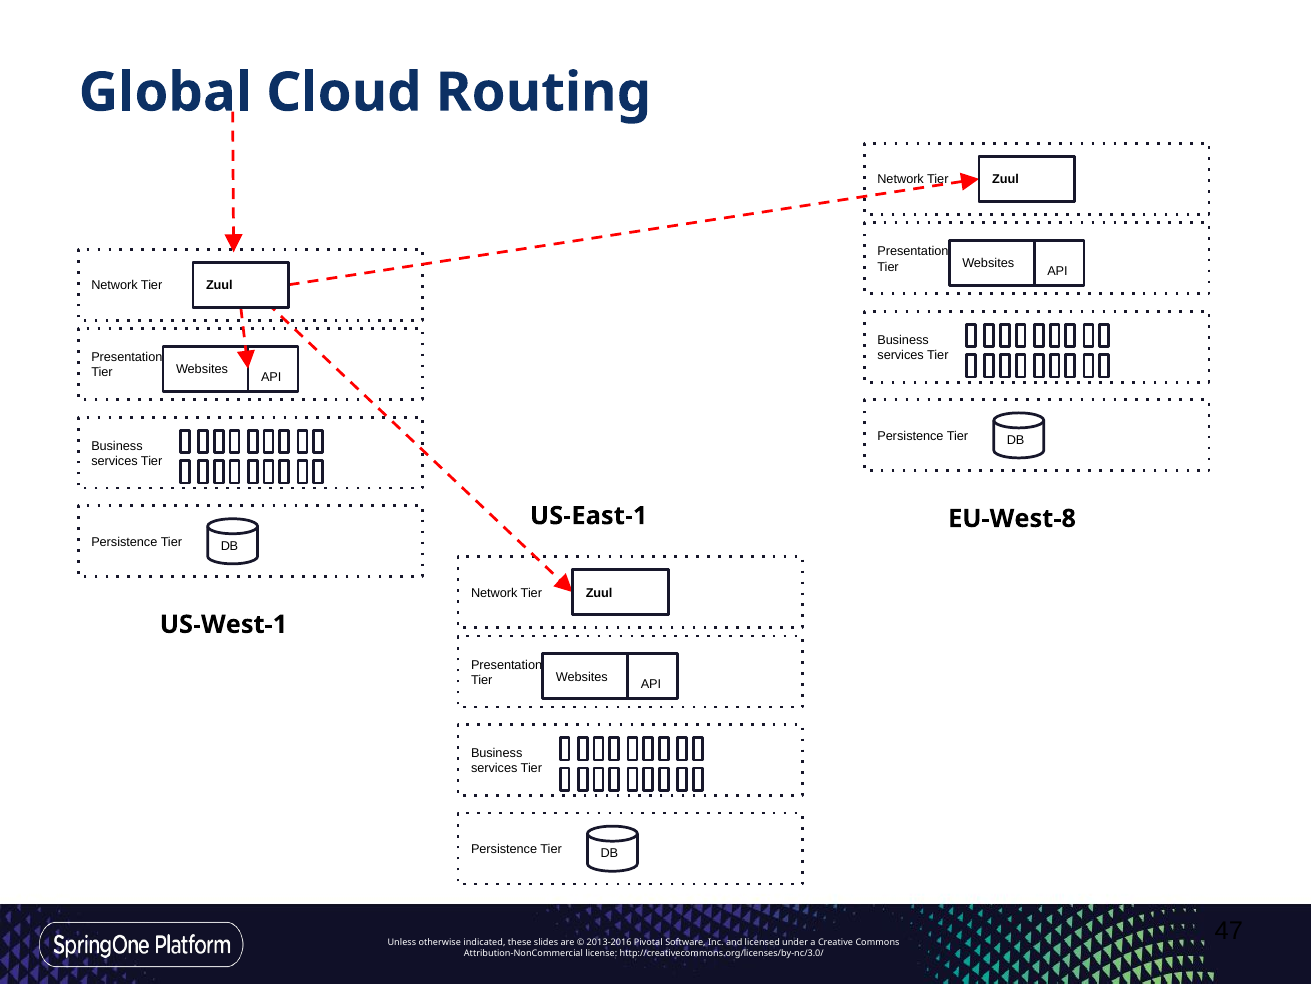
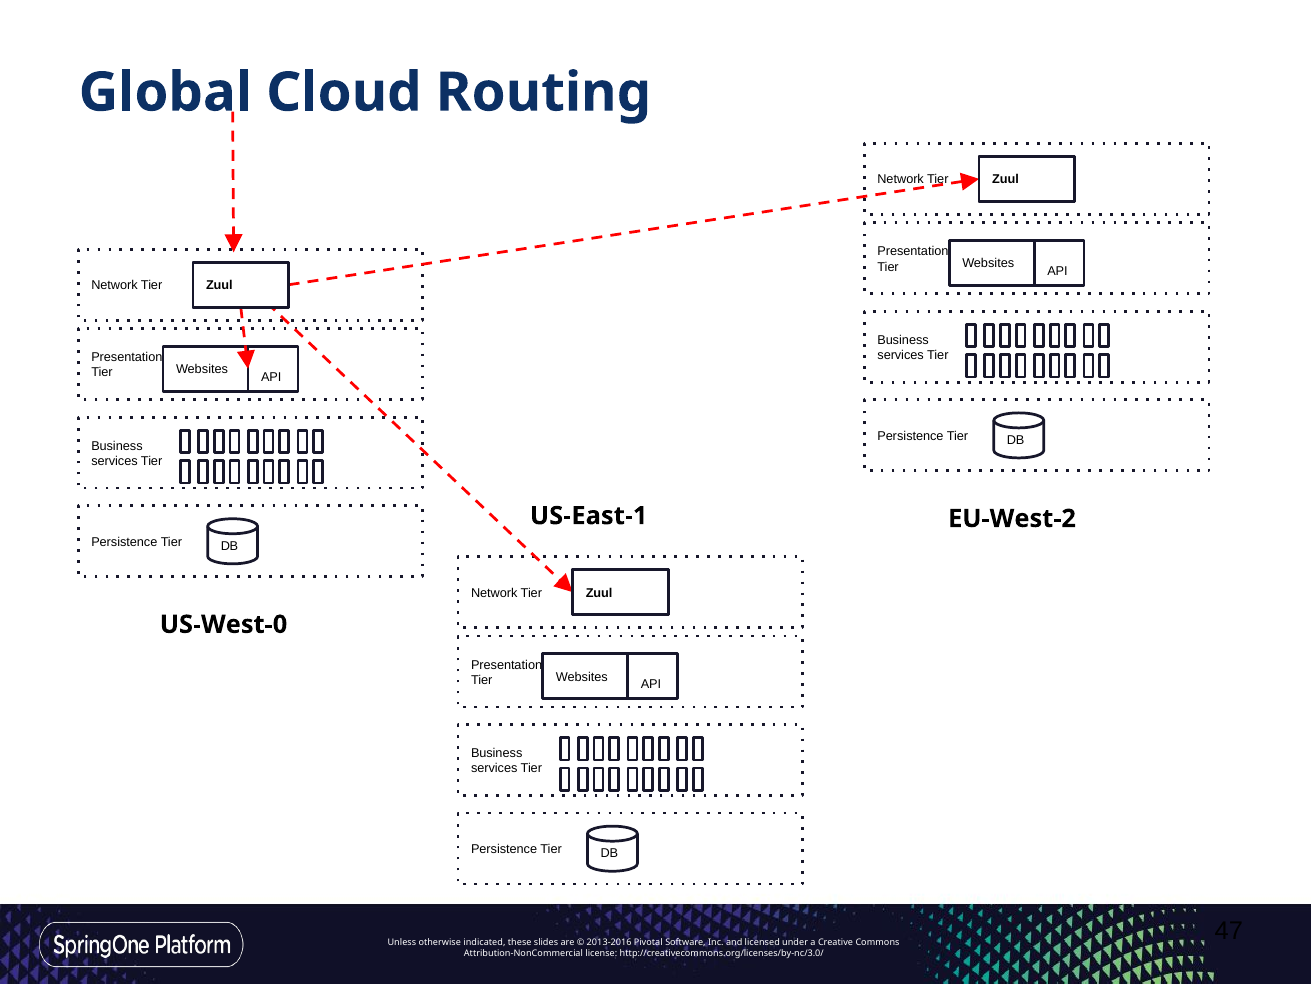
EU-West-8: EU-West-8 -> EU-West-2 (1012, 518)
US-West-1: US-West-1 -> US-West-0 (224, 624)
